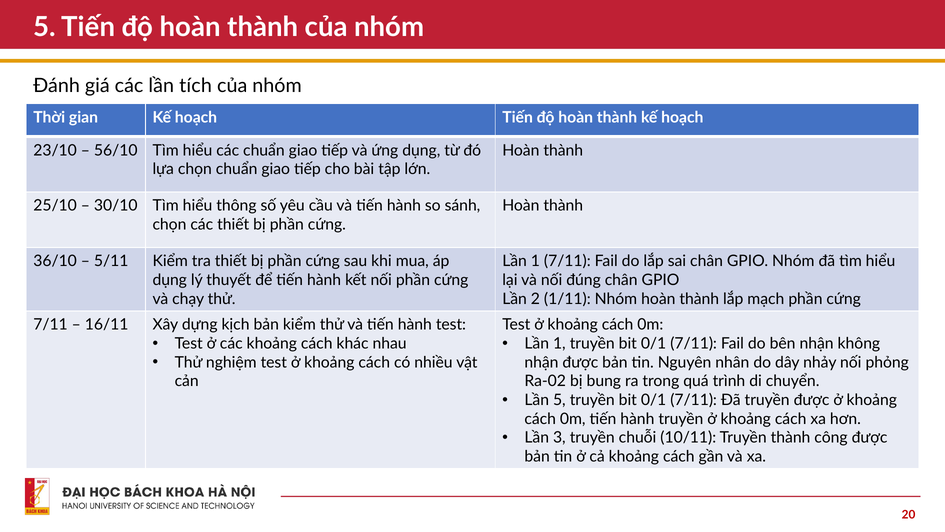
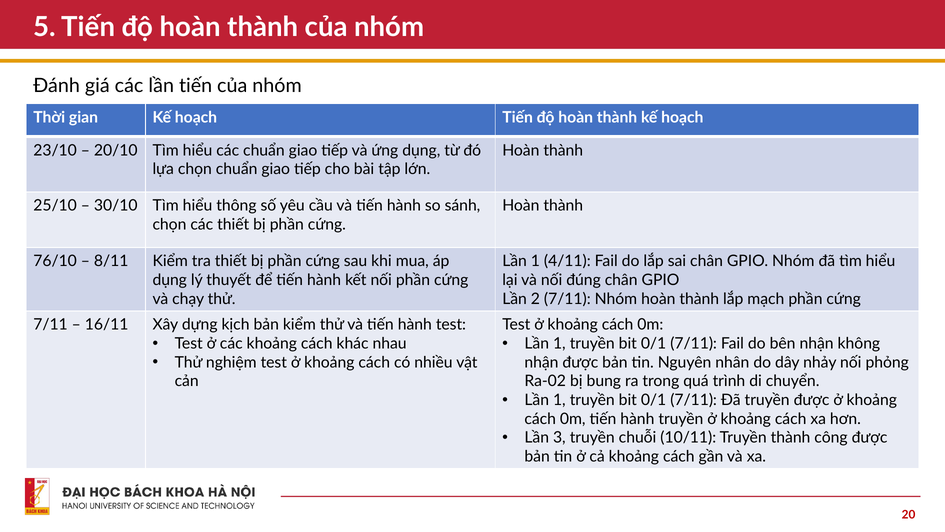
lần tích: tích -> tiến (196, 86)
56/10: 56/10 -> 20/10 (116, 150)
36/10: 36/10 -> 76/10 (55, 261)
5/11: 5/11 -> 8/11 (111, 261)
1 7/11: 7/11 -> 4/11 (567, 261)
2 1/11: 1/11 -> 7/11 (567, 299)
5: 5 -> 1 (559, 400)
